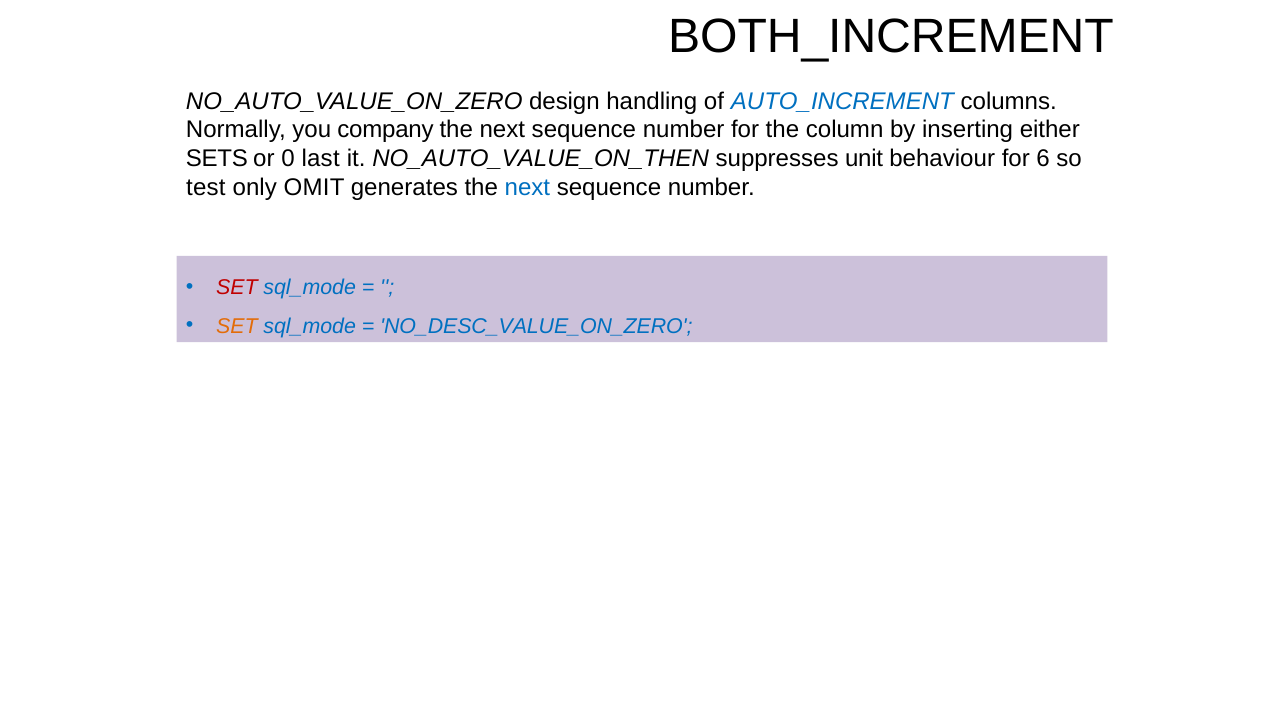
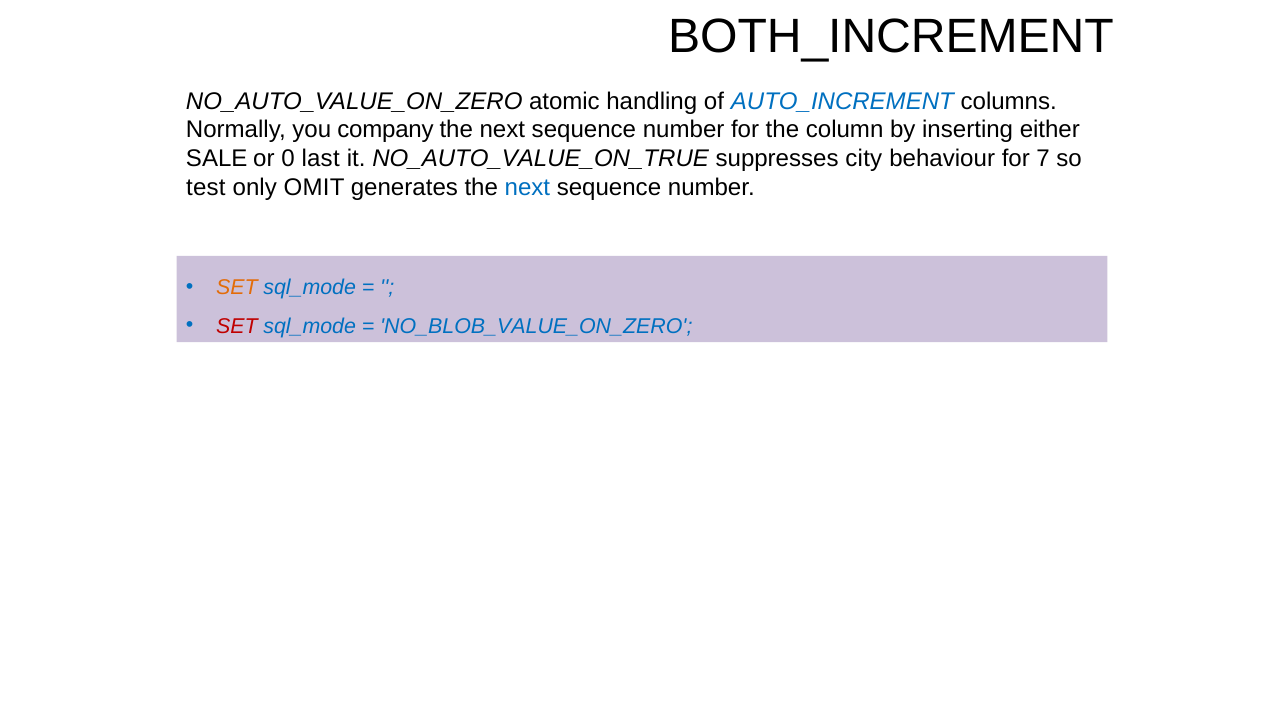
design: design -> atomic (564, 101)
SETS: SETS -> SALE (217, 159)
NO_AUTO_VALUE_ON_THEN: NO_AUTO_VALUE_ON_THEN -> NO_AUTO_VALUE_ON_TRUE (541, 159)
unit: unit -> city (864, 159)
6: 6 -> 7 (1043, 159)
SET colour: red -> orange (237, 288)
SET colour: orange -> red (237, 326)
NO_DESC_VALUE_ON_ZERO: NO_DESC_VALUE_ON_ZERO -> NO_BLOB_VALUE_ON_ZERO (536, 326)
